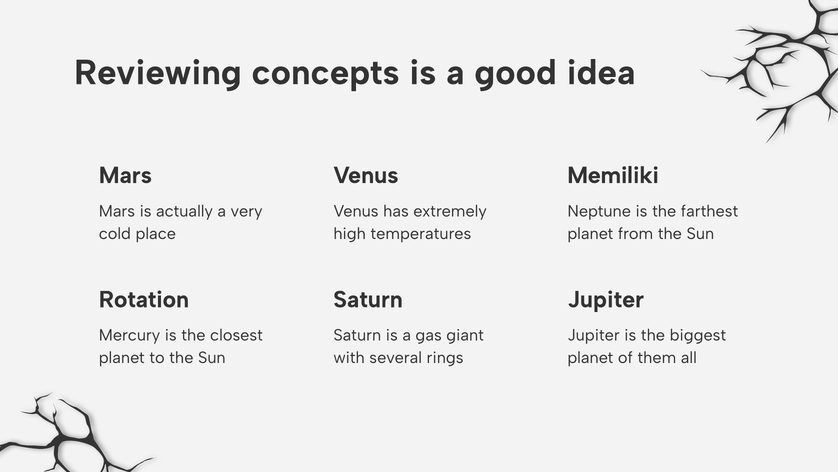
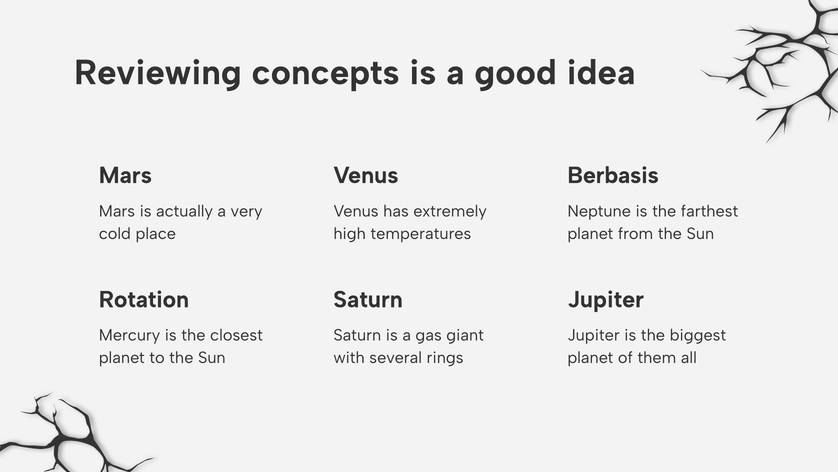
Memiliki: Memiliki -> Berbasis (613, 175)
